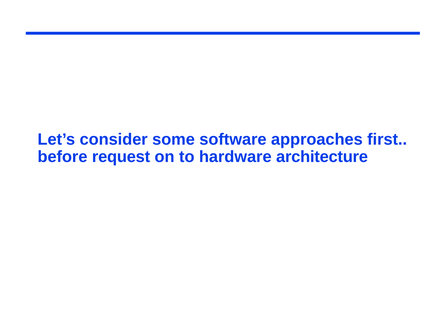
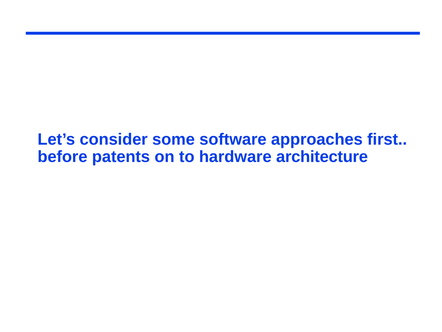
request: request -> patents (121, 156)
